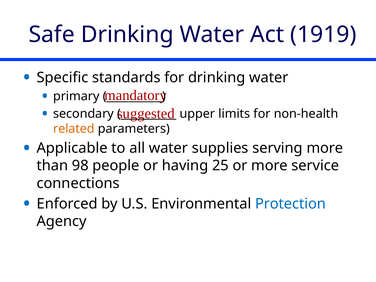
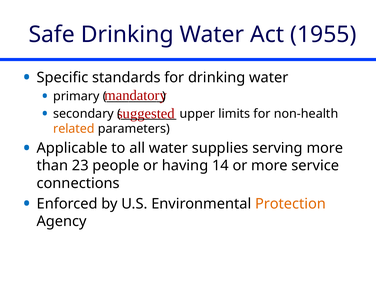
1919: 1919 -> 1955 (323, 35)
98: 98 -> 23 (80, 166)
25: 25 -> 14 (220, 166)
Protection colour: blue -> orange (291, 204)
